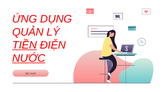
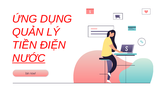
TIỀN underline: present -> none (25, 45)
